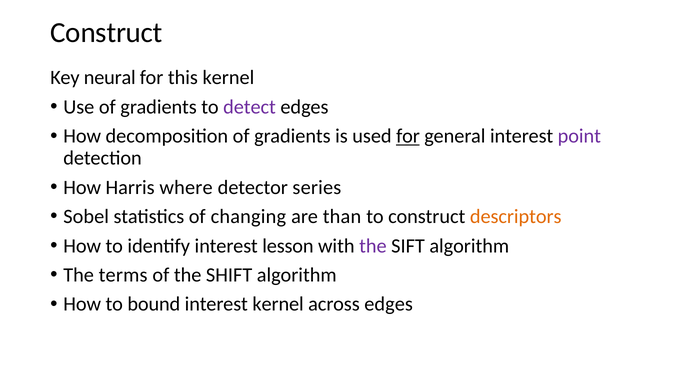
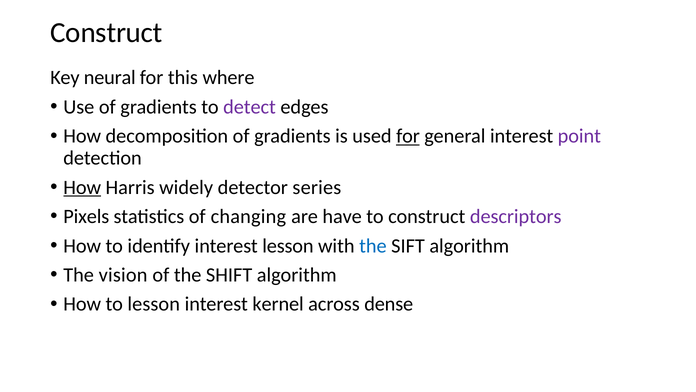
this kernel: kernel -> where (229, 78)
How underline: none -> present (82, 187)
where: where -> widely (186, 187)
Sobel: Sobel -> Pixels (86, 216)
than: than -> have (342, 216)
descriptors colour: orange -> purple (516, 216)
the colour: purple -> blue (373, 245)
terms: terms -> vision (123, 275)
to bound: bound -> lesson (154, 304)
across edges: edges -> dense (389, 304)
